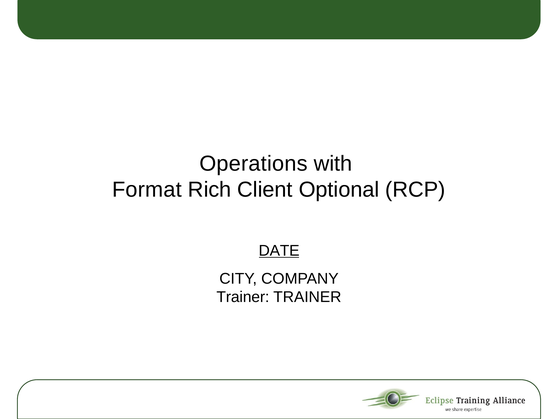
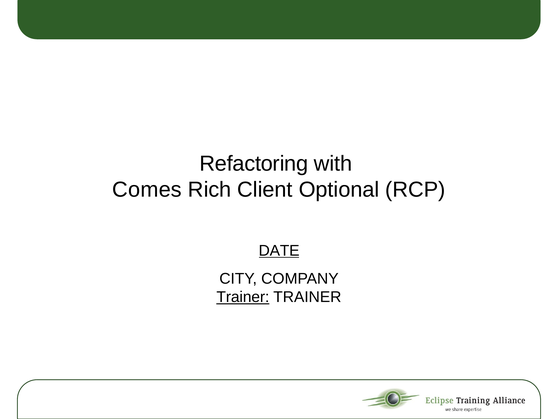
Operations: Operations -> Refactoring (254, 163)
Format: Format -> Comes (147, 189)
Trainer underline: none -> present (243, 297)
